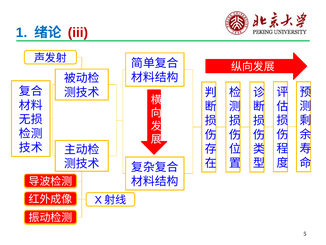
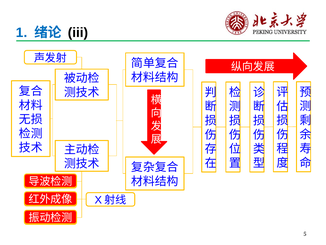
iii colour: red -> black (78, 33)
